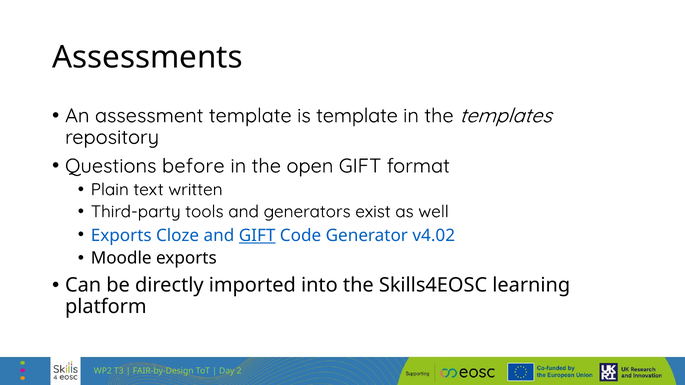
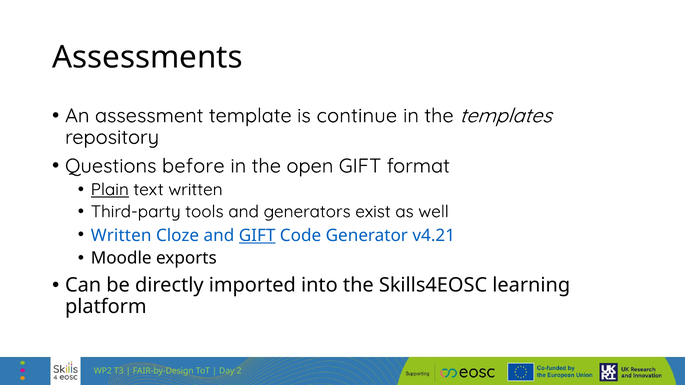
is template: template -> continue (357, 116)
Plain underline: none -> present (110, 190)
Exports: Exports -> Written (121, 236)
v4.02: v4.02 -> v4.21 (434, 236)
